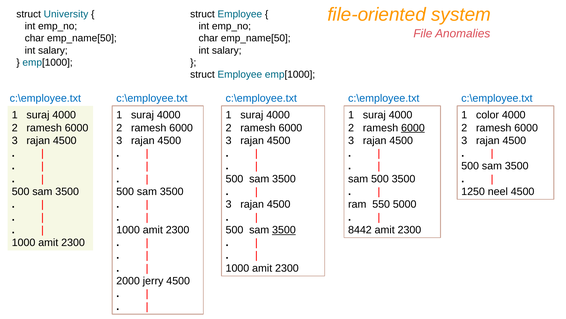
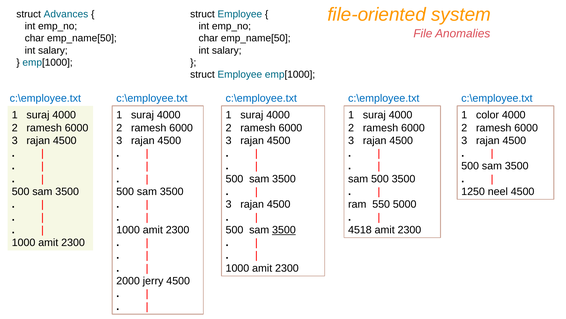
University: University -> Advances (66, 14)
6000 underline: present -> none (413, 128)
8442: 8442 -> 4518 (360, 230)
